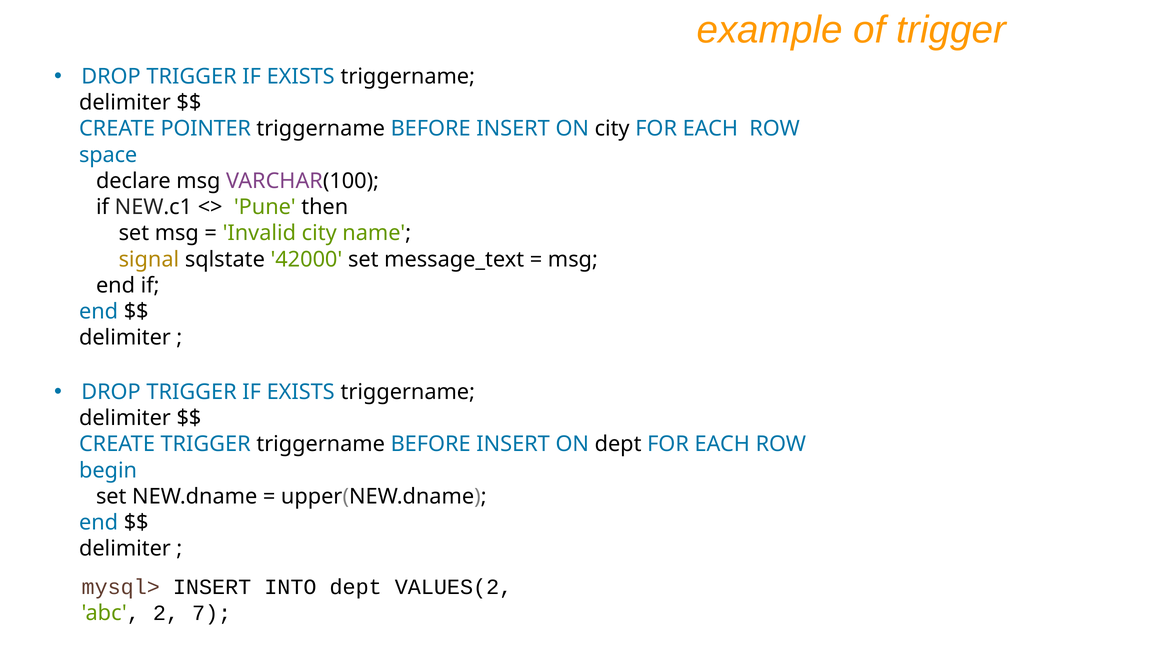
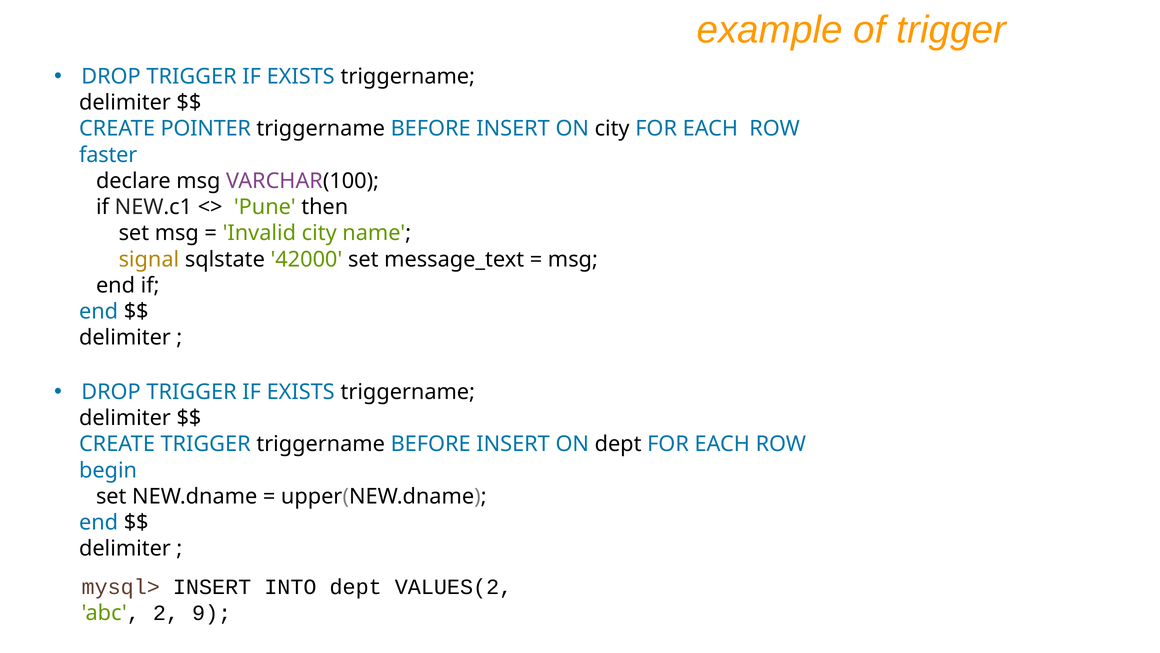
space: space -> faster (108, 155)
7: 7 -> 9 (212, 613)
